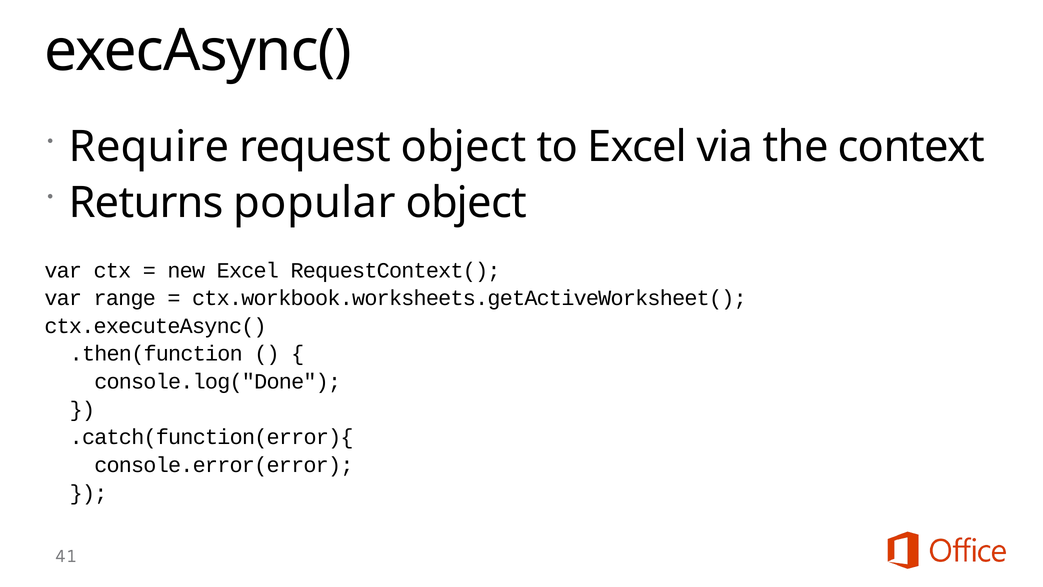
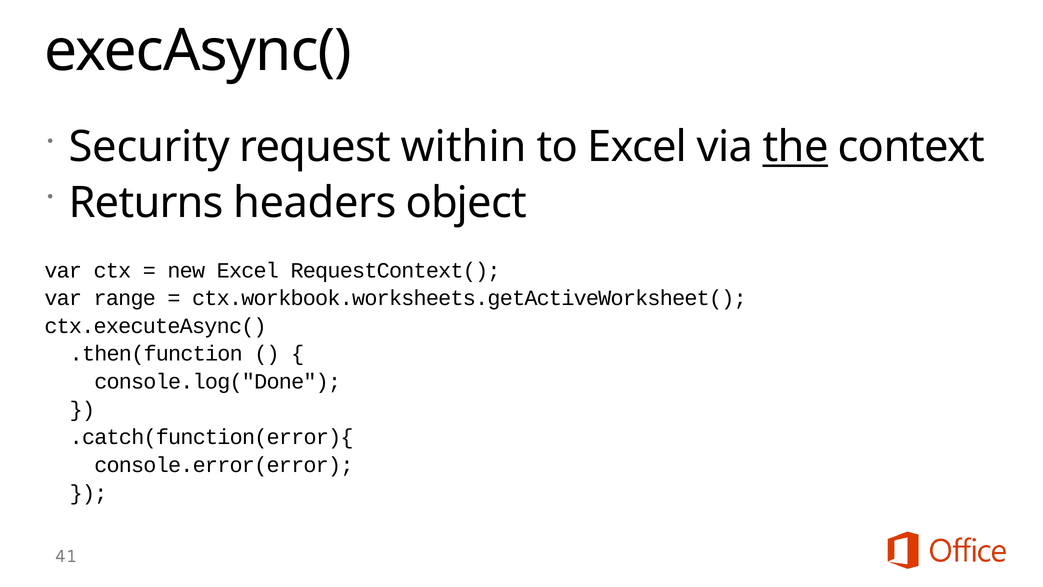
Require: Require -> Security (149, 147)
request object: object -> within (464, 147)
the underline: none -> present (796, 147)
popular: popular -> headers (315, 203)
